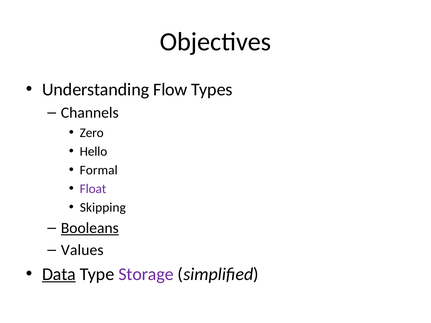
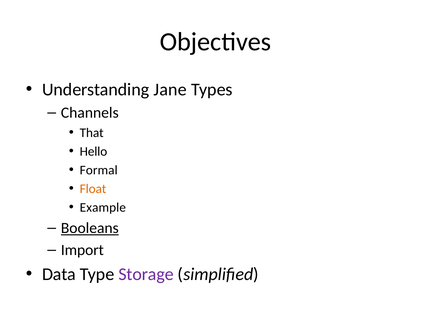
Flow: Flow -> Jane (170, 90)
Zero: Zero -> That (92, 133)
Float colour: purple -> orange (93, 189)
Skipping: Skipping -> Example (103, 208)
Values: Values -> Import (82, 250)
Data underline: present -> none (59, 274)
